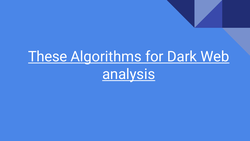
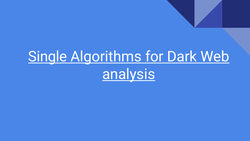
These: These -> Single (48, 57)
